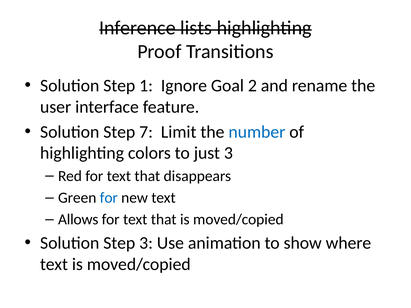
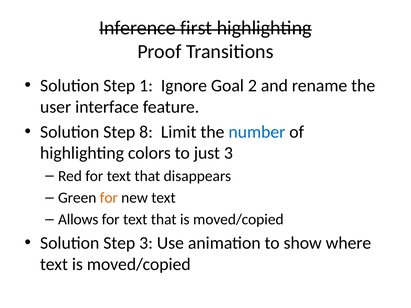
lists: lists -> first (196, 28)
7: 7 -> 8 (146, 132)
for colour: blue -> orange (109, 198)
